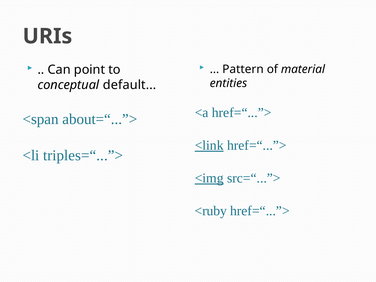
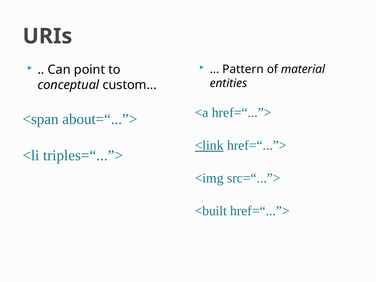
default: default -> custom (130, 85)
<img underline: present -> none (209, 178)
<ruby: <ruby -> <built (211, 211)
